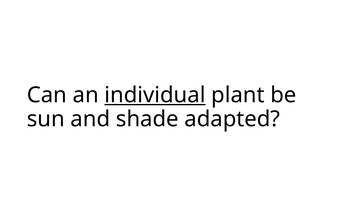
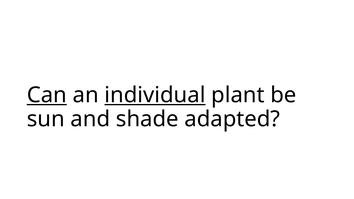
Can underline: none -> present (47, 95)
